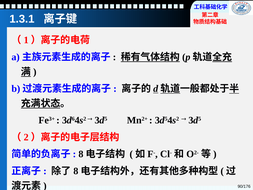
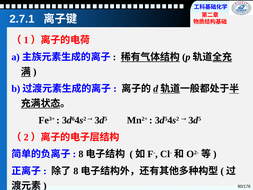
1.3.1: 1.3.1 -> 2.7.1 (22, 19)
